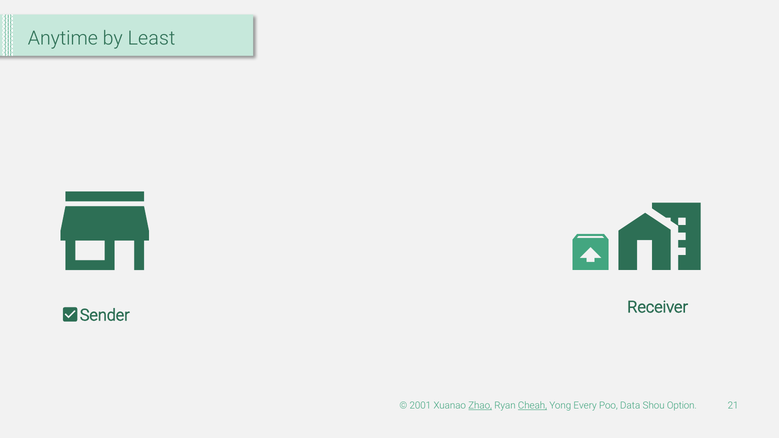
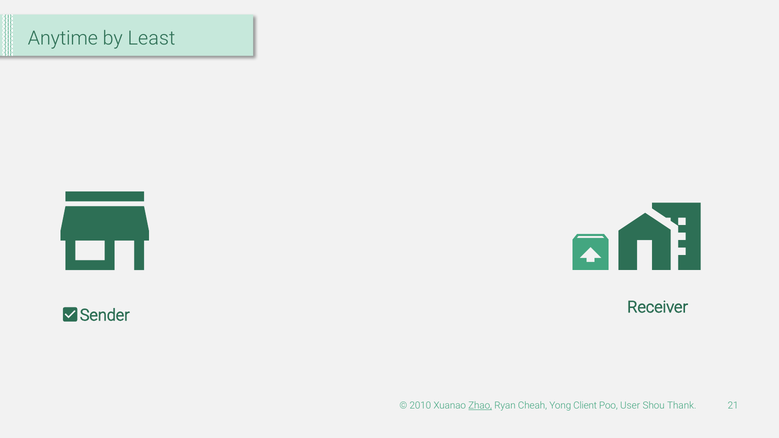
2001: 2001 -> 2010 (420, 406)
Cheah underline: present -> none (532, 406)
Every: Every -> Client (585, 406)
Data: Data -> User (630, 406)
Option: Option -> Thank (682, 406)
